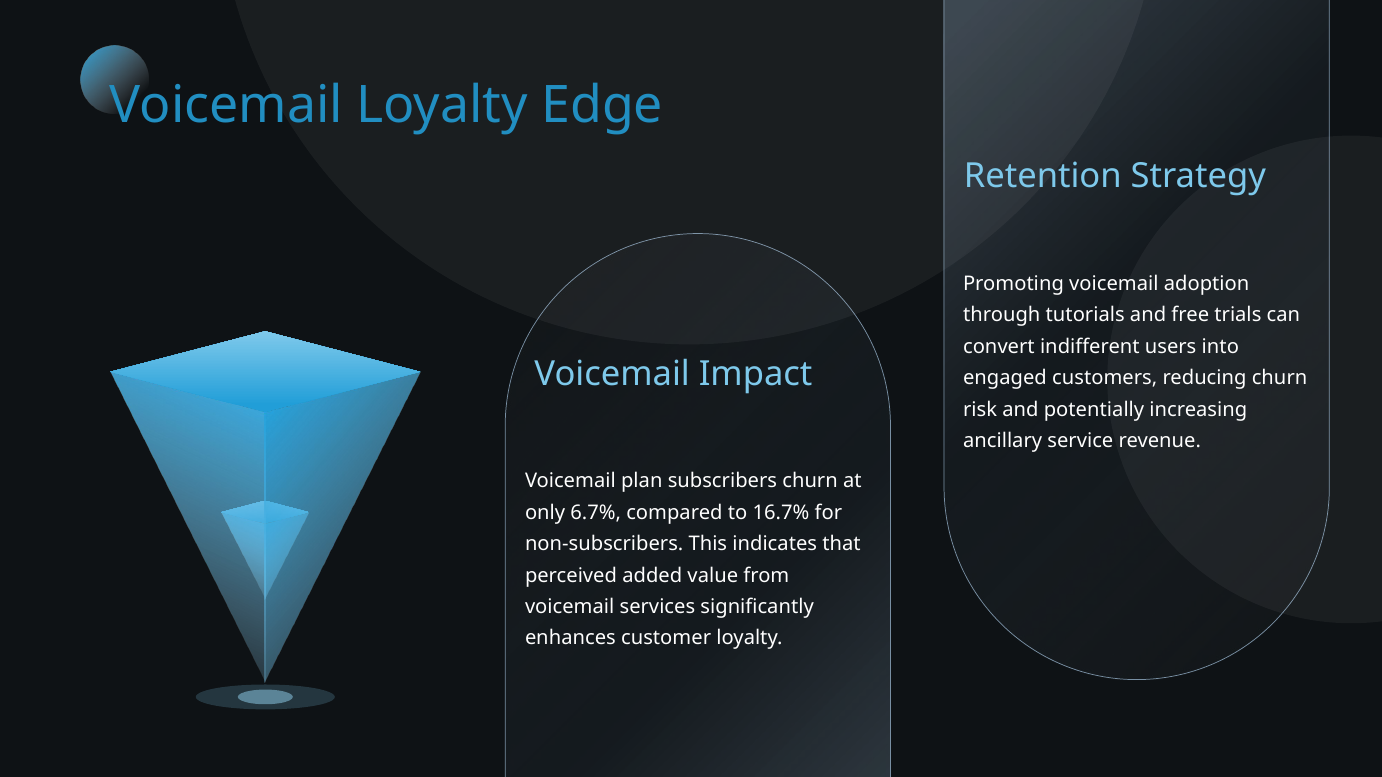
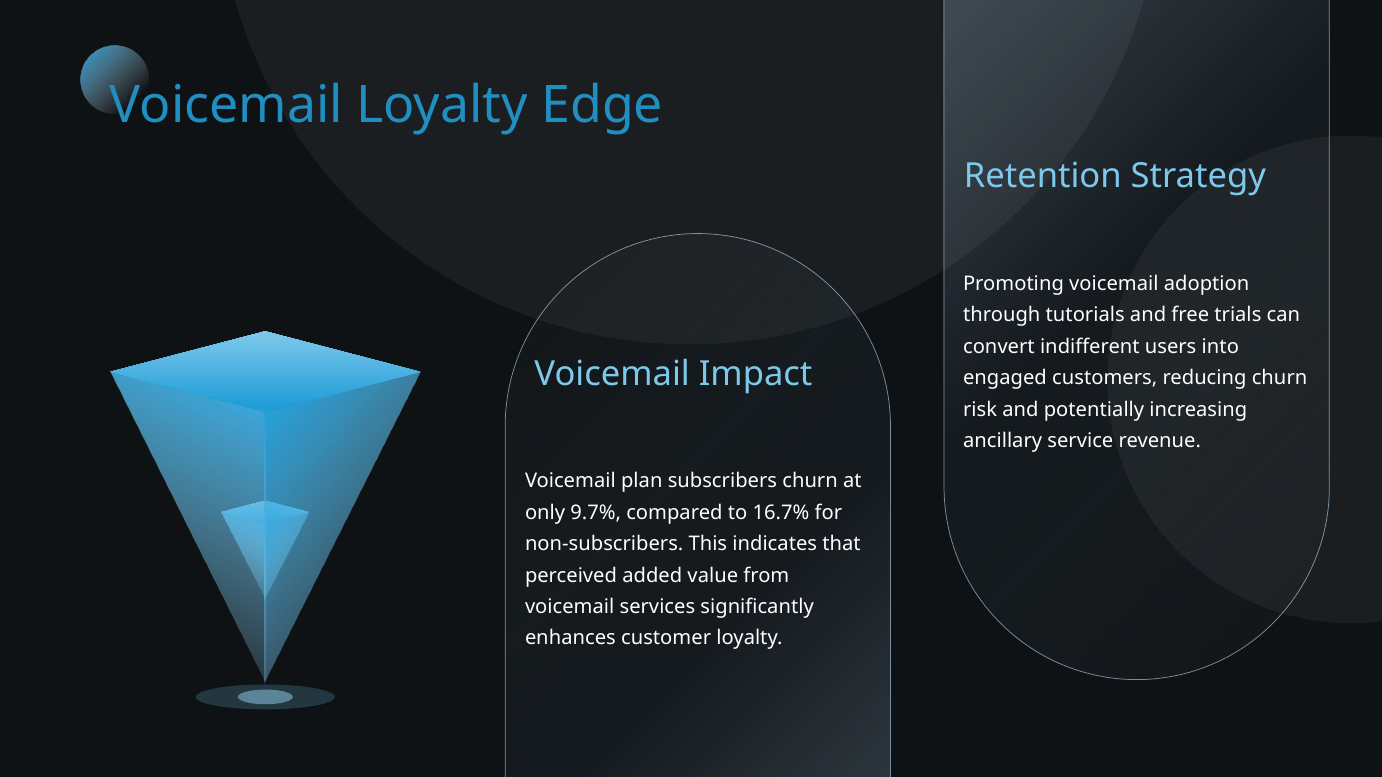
6.7%: 6.7% -> 9.7% (596, 513)
